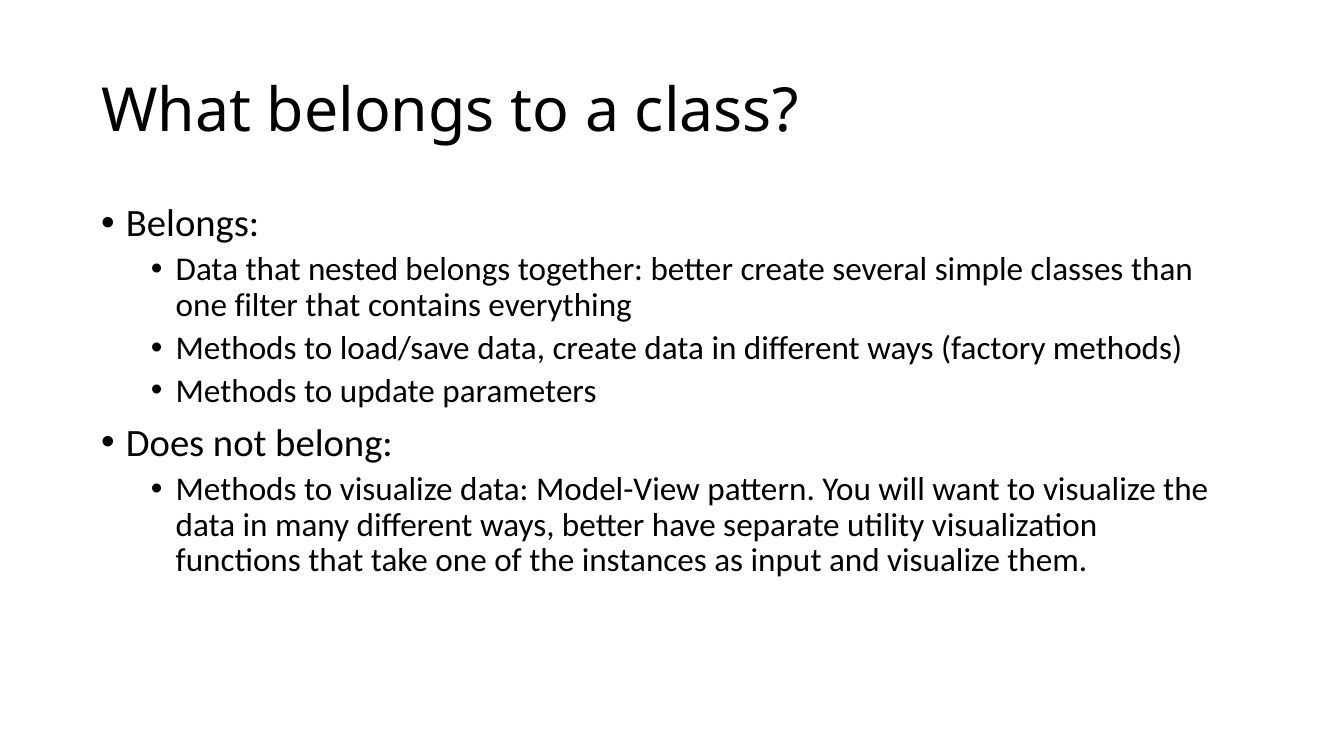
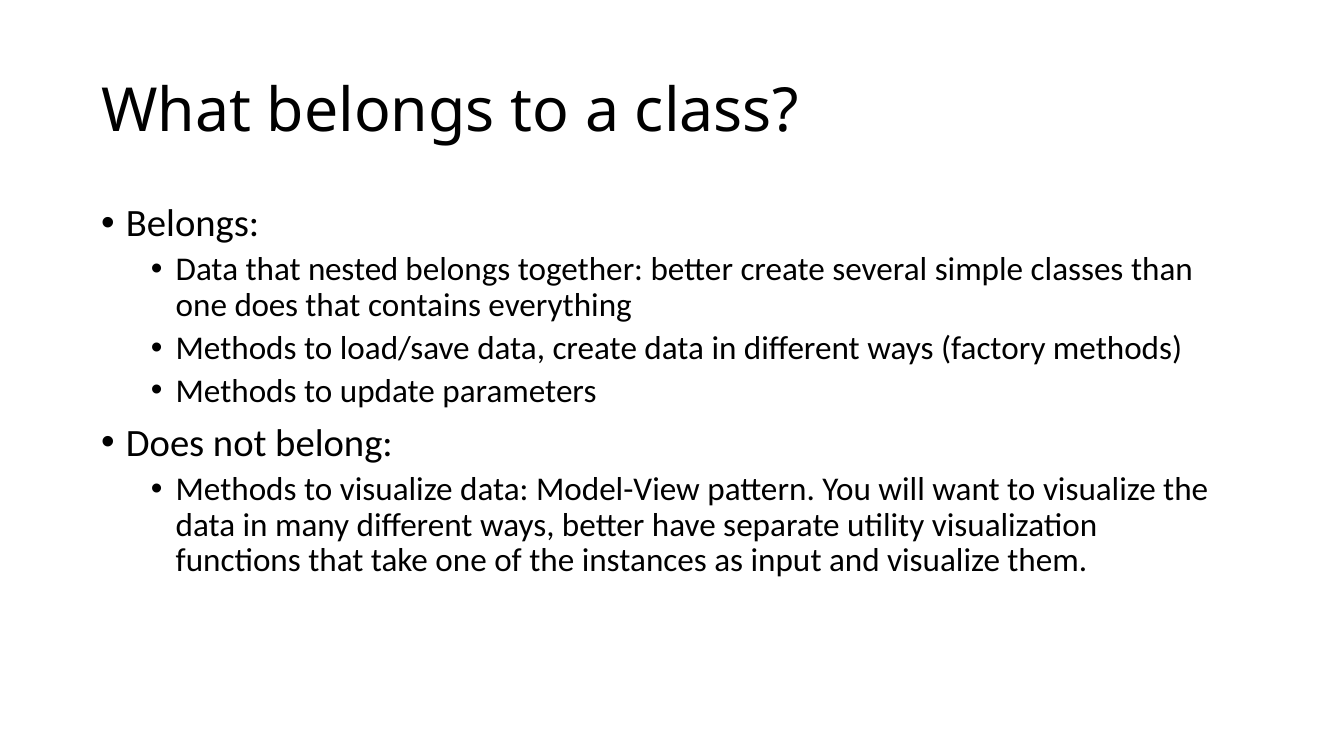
one filter: filter -> does (266, 306)
